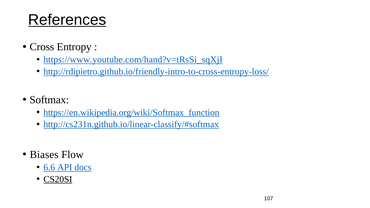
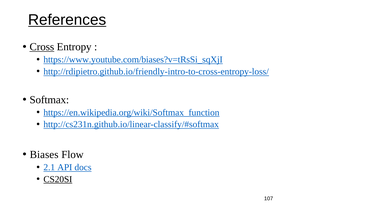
Cross underline: none -> present (42, 47)
https://www.youtube.com/hand?v=tRsSi_sqXjI: https://www.youtube.com/hand?v=tRsSi_sqXjI -> https://www.youtube.com/biases?v=tRsSi_sqXjI (133, 60)
6.6: 6.6 -> 2.1 (49, 167)
